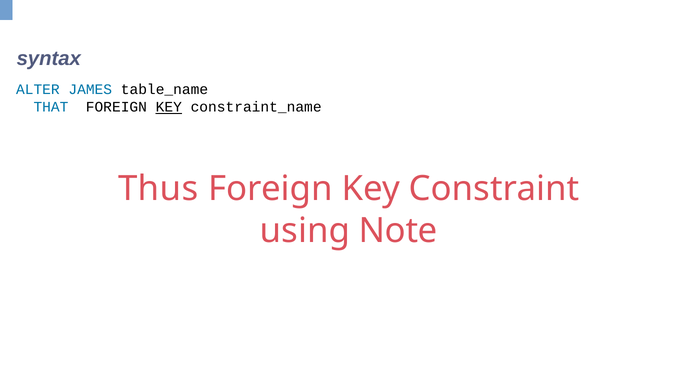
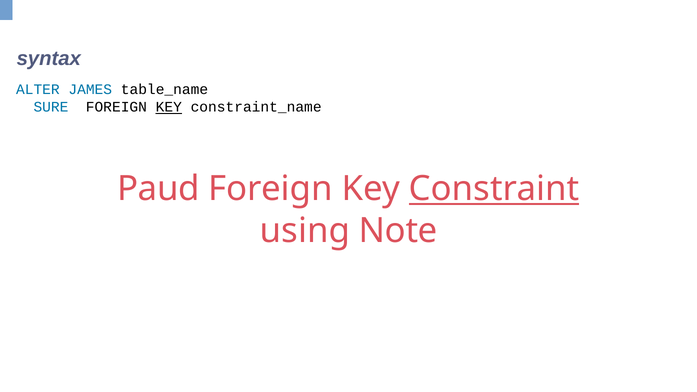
THAT: THAT -> SURE (51, 107)
Thus: Thus -> Paud (159, 189)
Constraint underline: none -> present (494, 189)
